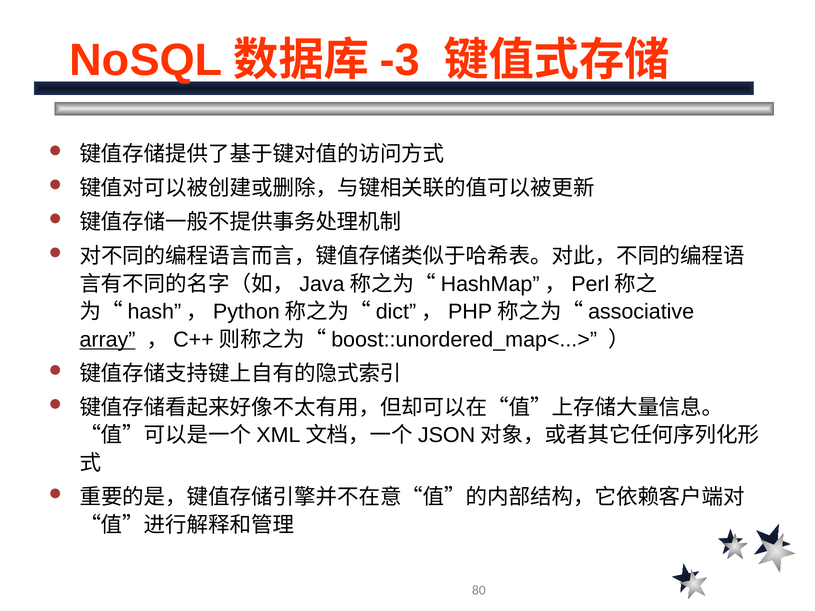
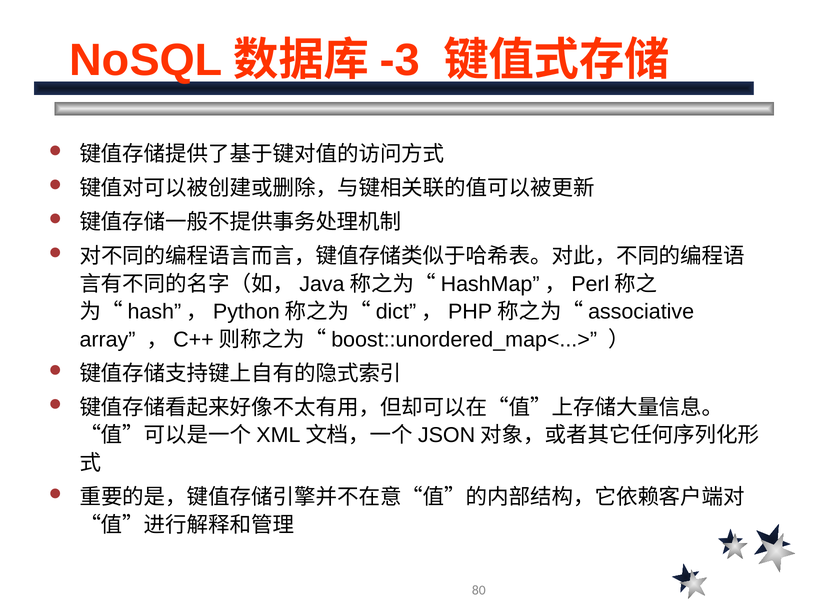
array underline: present -> none (108, 340)
